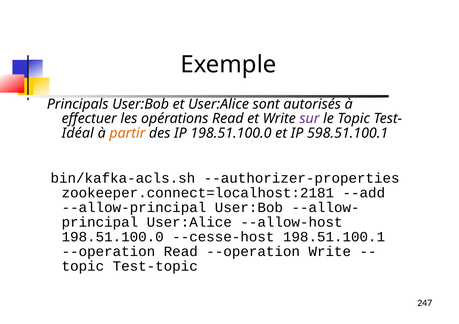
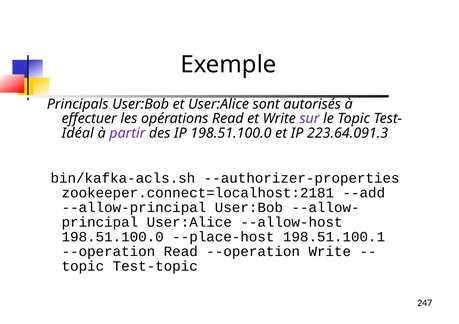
partir colour: orange -> purple (127, 134)
598.51.100.1: 598.51.100.1 -> 223.64.091.3 (348, 134)
--cesse-host: --cesse-host -> --place-host (223, 237)
